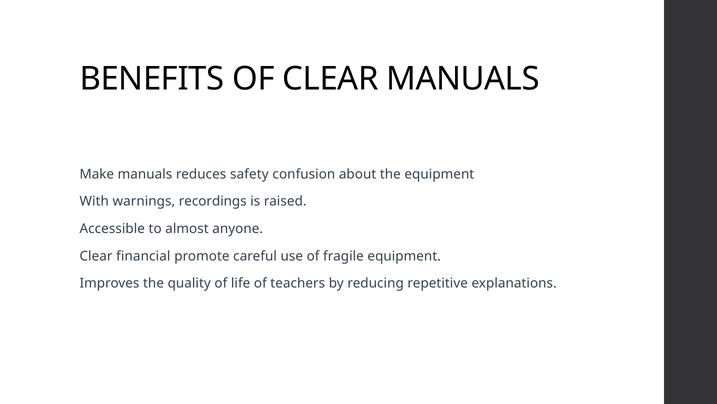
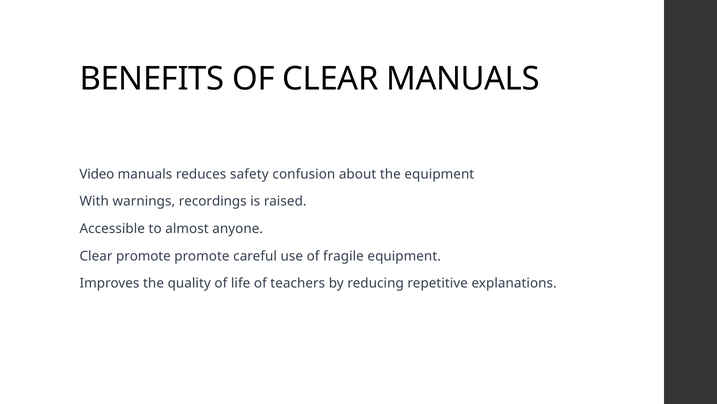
Make: Make -> Video (97, 174)
Clear financial: financial -> promote (143, 256)
